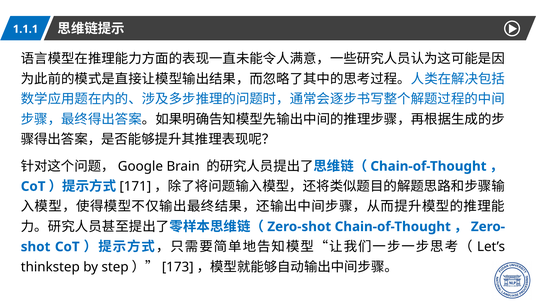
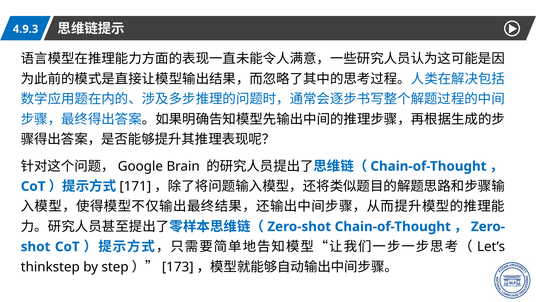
1.1.1: 1.1.1 -> 4.9.3 (26, 29)
